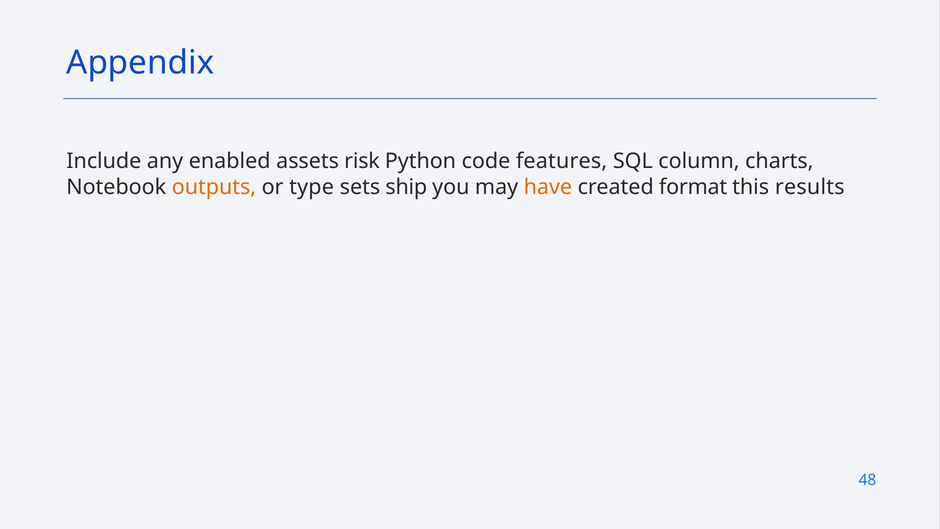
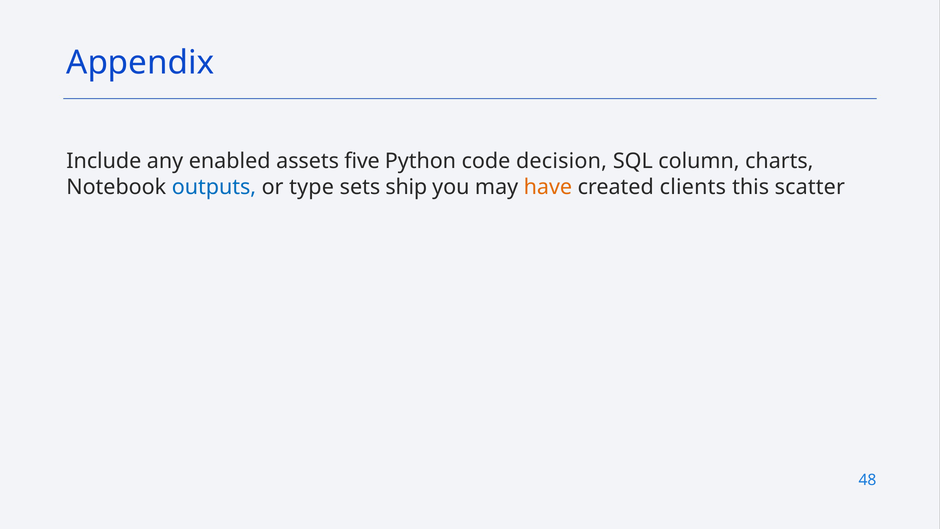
risk: risk -> five (362, 161)
features: features -> decision (562, 161)
outputs colour: orange -> blue (214, 187)
format: format -> clients (693, 187)
results: results -> scatter (810, 187)
